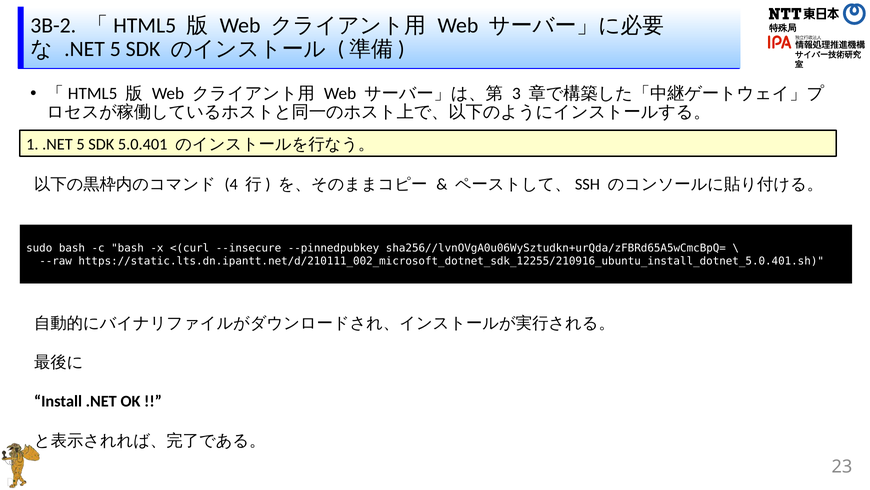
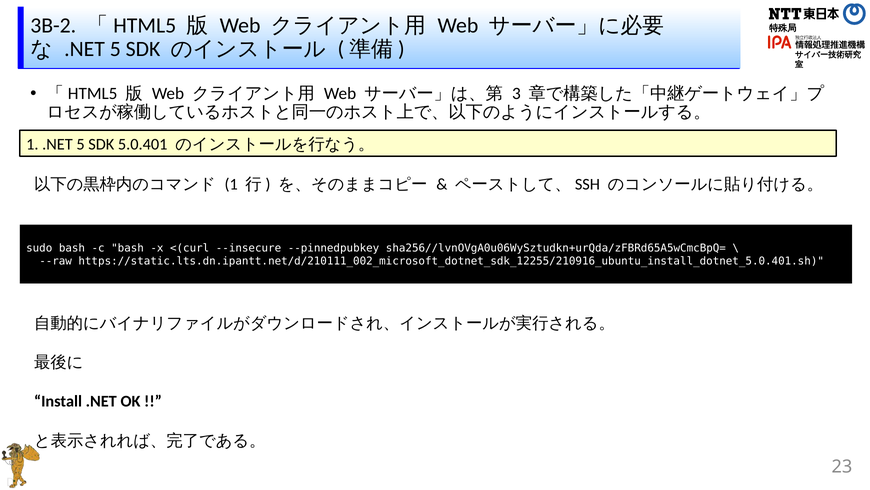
4: 4 -> 1 (231, 184)
